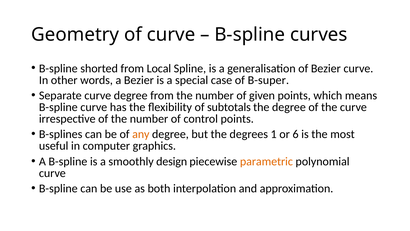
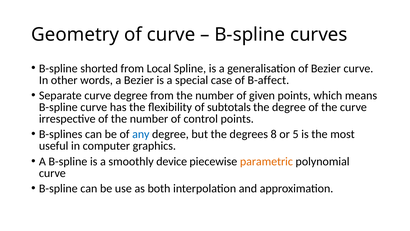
B-super: B-super -> B-affect (268, 80)
any colour: orange -> blue (141, 134)
1: 1 -> 8 (274, 134)
6: 6 -> 5 (296, 134)
design: design -> device (172, 161)
